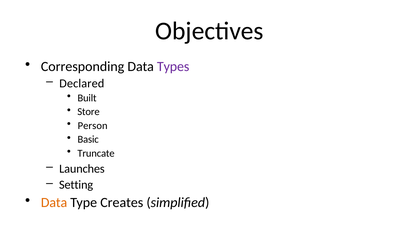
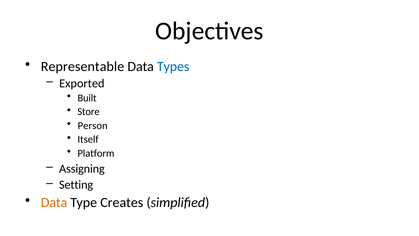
Corresponding: Corresponding -> Representable (83, 66)
Types colour: purple -> blue (173, 66)
Declared: Declared -> Exported (82, 83)
Basic: Basic -> Itself (88, 139)
Truncate: Truncate -> Platform (96, 153)
Launches: Launches -> Assigning (82, 169)
